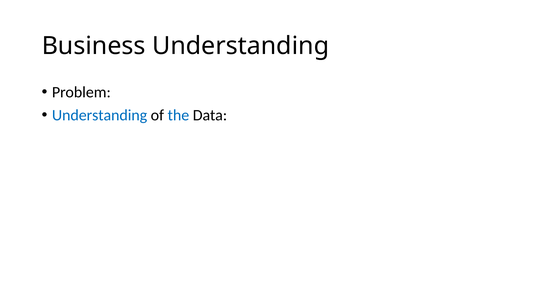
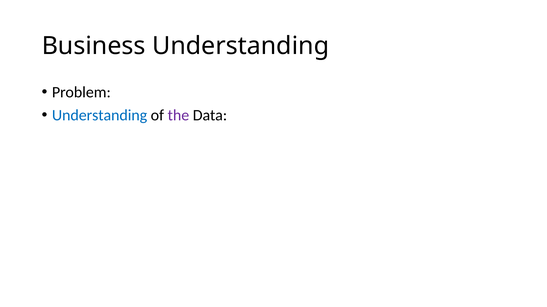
the colour: blue -> purple (178, 115)
